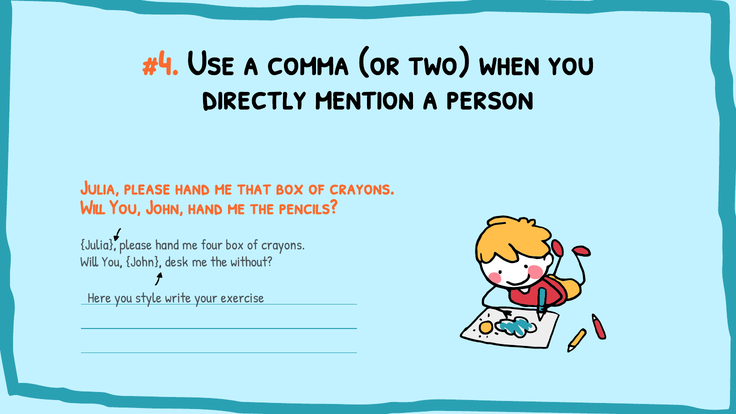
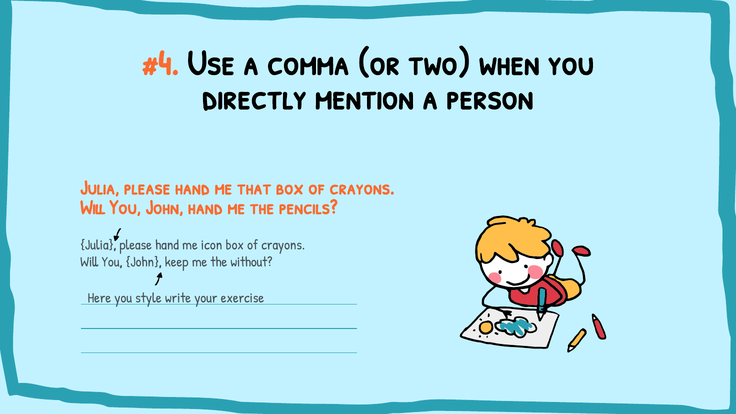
four: four -> icon (212, 245)
desk: desk -> keep (177, 262)
